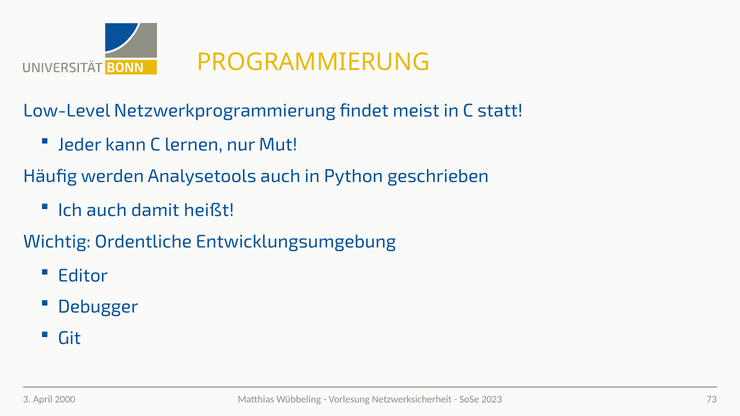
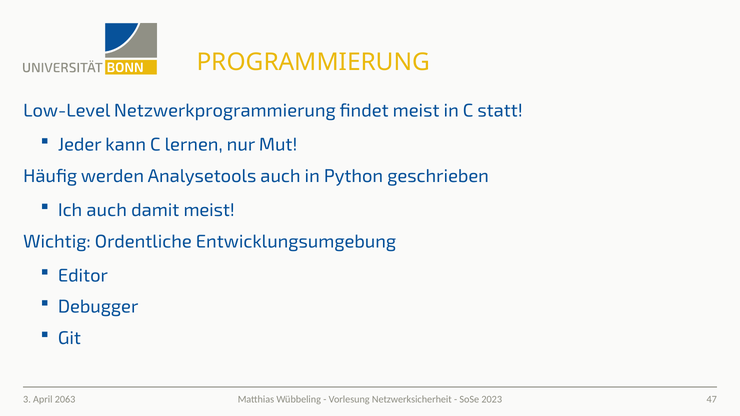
damit heißt: heißt -> meist (209, 210)
73: 73 -> 47 (712, 400)
2000: 2000 -> 2063 (65, 400)
